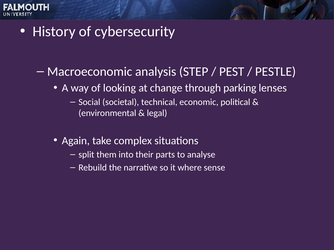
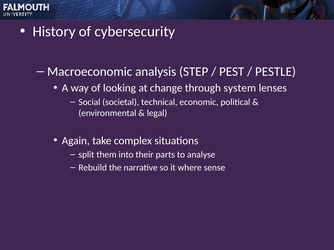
parking: parking -> system (240, 88)
